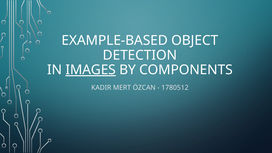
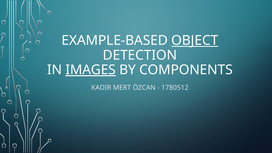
OBJECT underline: none -> present (195, 40)
